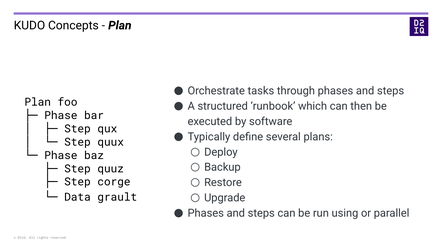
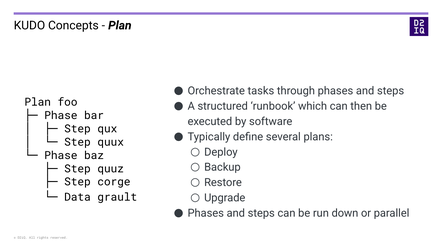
using: using -> down (345, 213)
